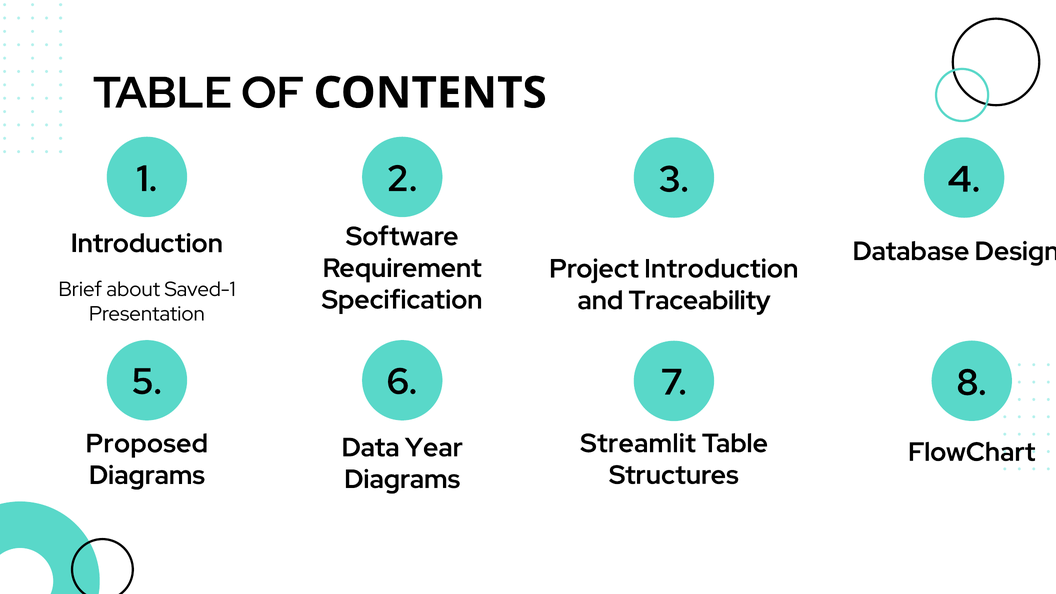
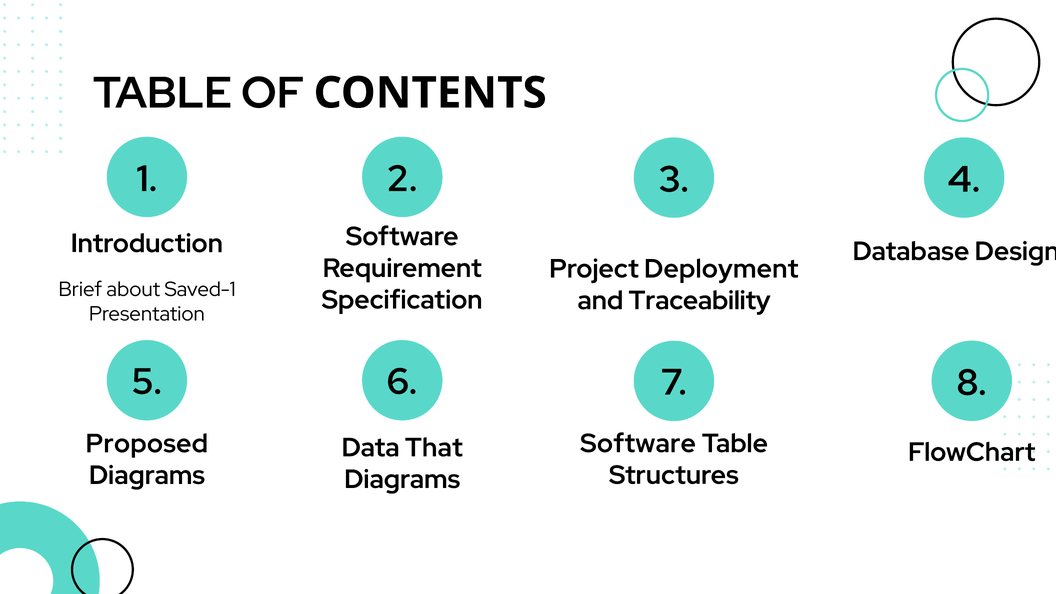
Project Introduction: Introduction -> Deployment (721, 269)
Streamlit: Streamlit -> Software (638, 443)
Year: Year -> That (434, 448)
